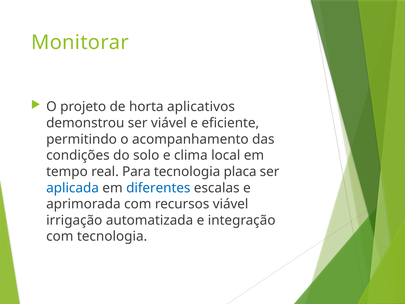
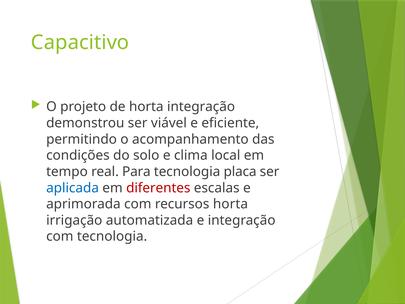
Monitorar: Monitorar -> Capacitivo (80, 43)
horta aplicativos: aplicativos -> integração (201, 107)
diferentes colour: blue -> red (158, 188)
recursos viável: viável -> horta (230, 204)
